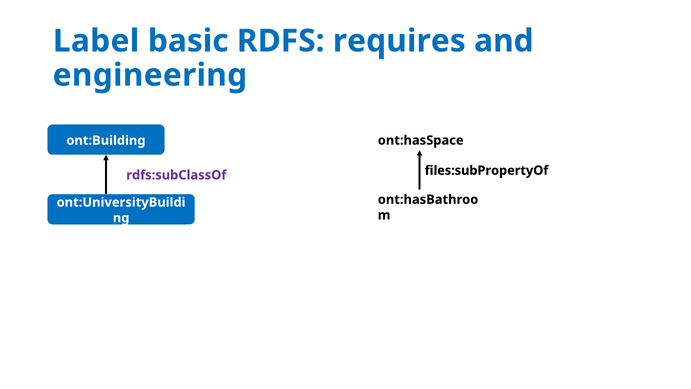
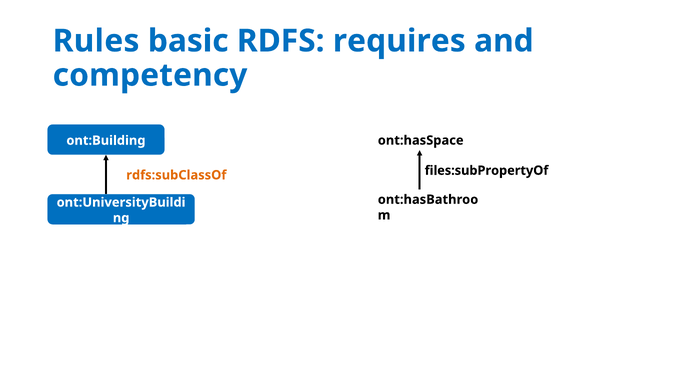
Label: Label -> Rules (96, 41)
engineering: engineering -> competency (150, 75)
rdfs:subClassOf colour: purple -> orange (176, 175)
